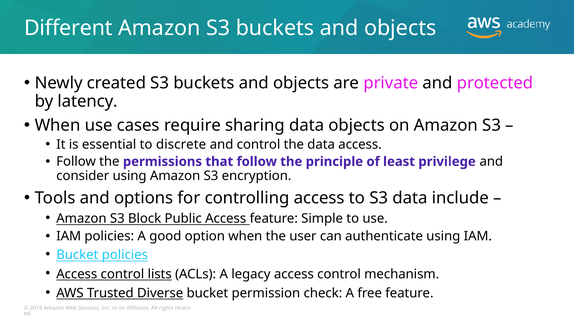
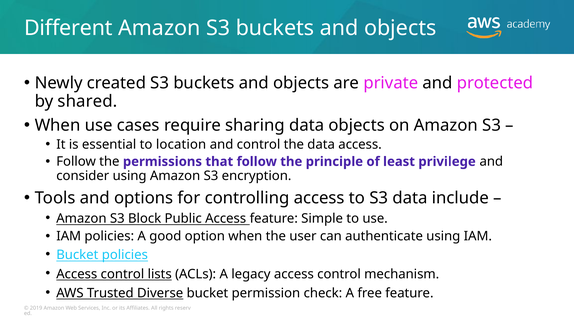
latency: latency -> shared (87, 101)
discrete: discrete -> location (181, 144)
